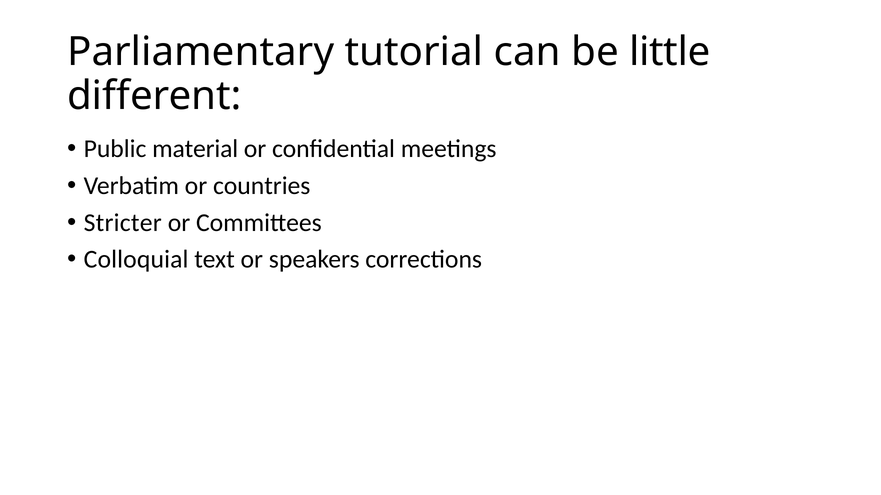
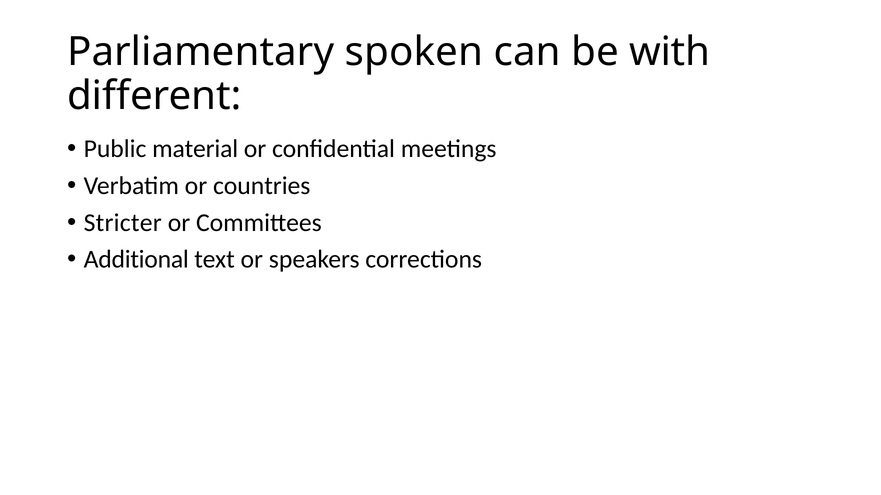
tutorial: tutorial -> spoken (414, 52)
little: little -> with (670, 52)
Colloquial: Colloquial -> Additional (136, 260)
